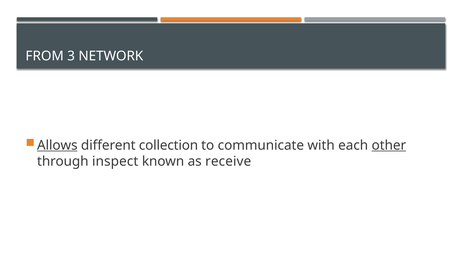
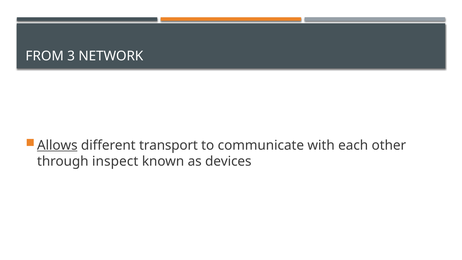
collection: collection -> transport (168, 145)
other underline: present -> none (389, 145)
receive: receive -> devices (228, 161)
